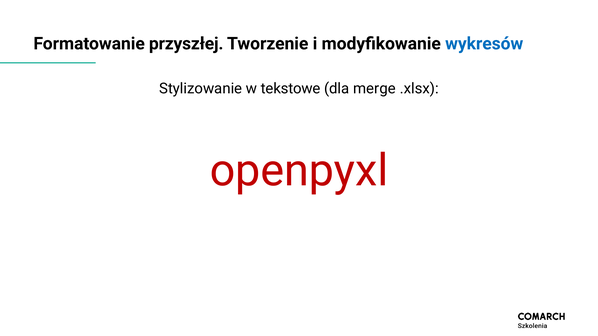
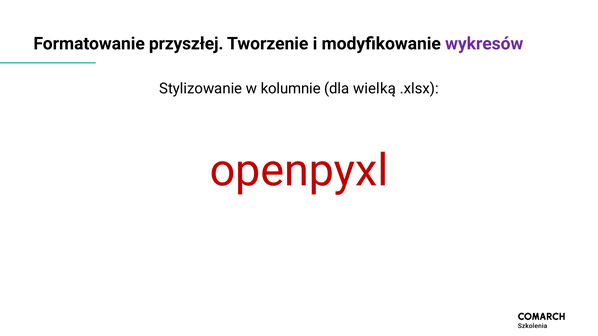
wykresów colour: blue -> purple (484, 44)
tekstowe: tekstowe -> kolumnie (291, 89)
merge: merge -> wielką (374, 89)
